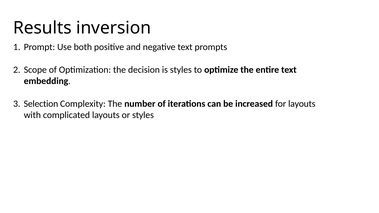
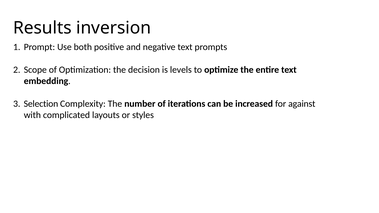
is styles: styles -> levels (181, 70)
for layouts: layouts -> against (302, 104)
